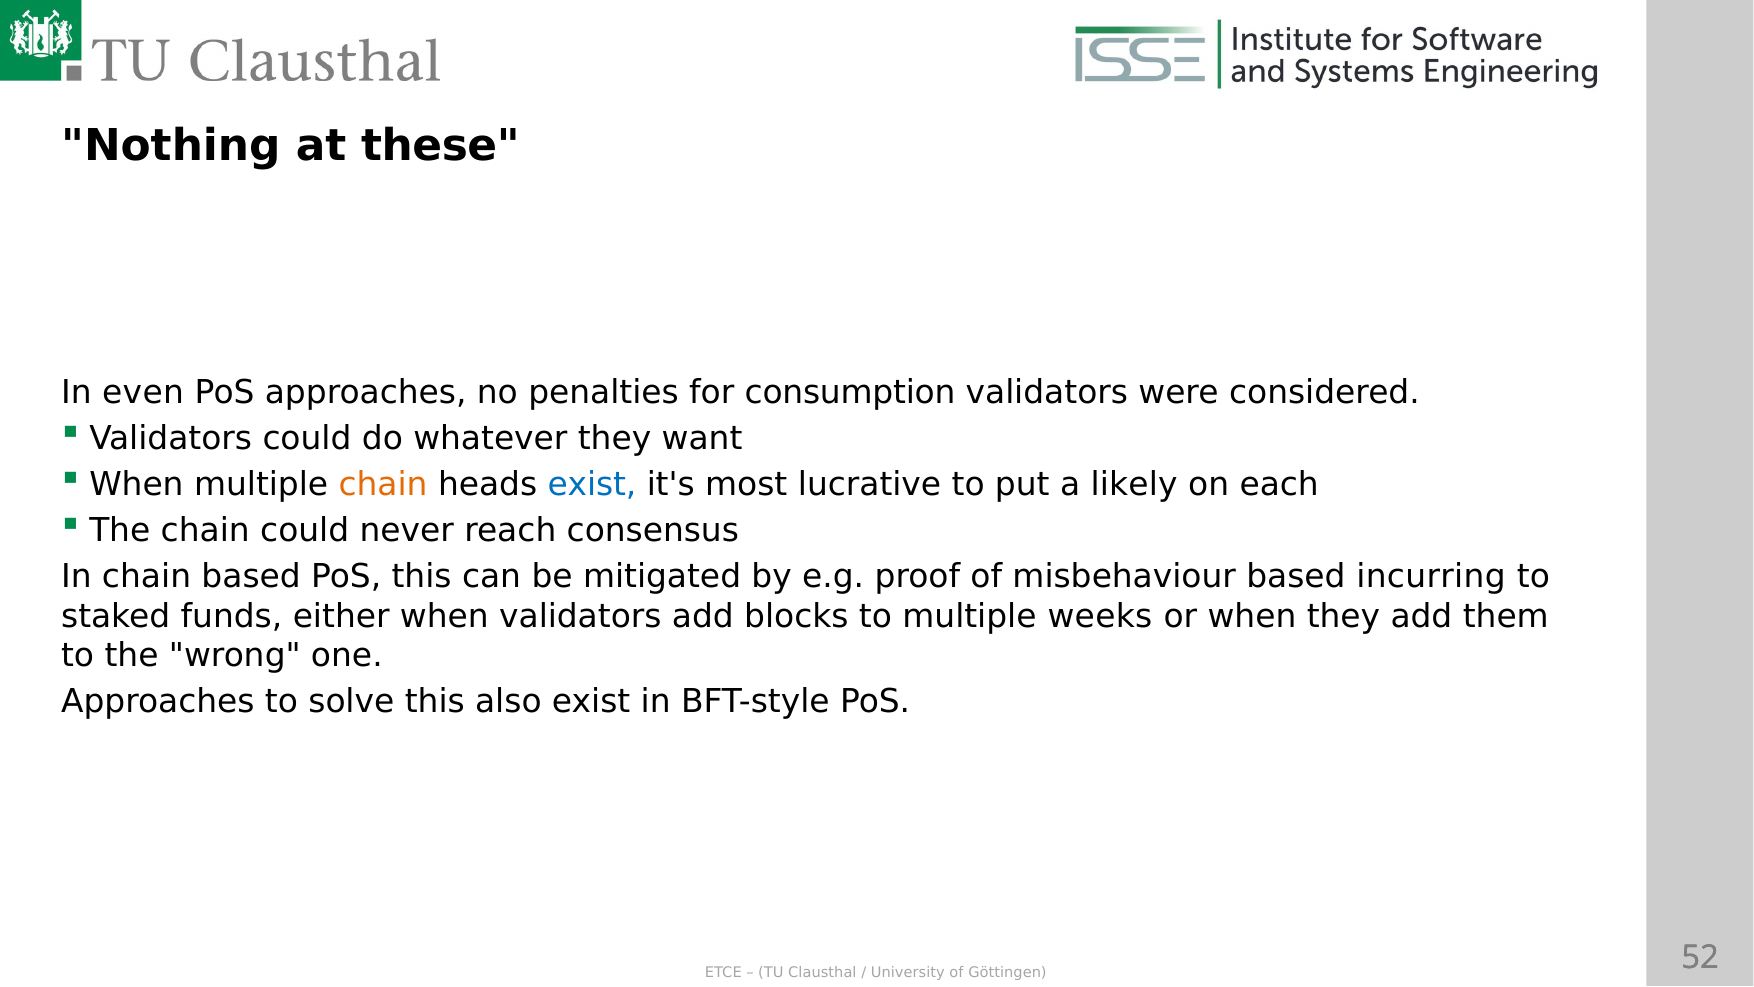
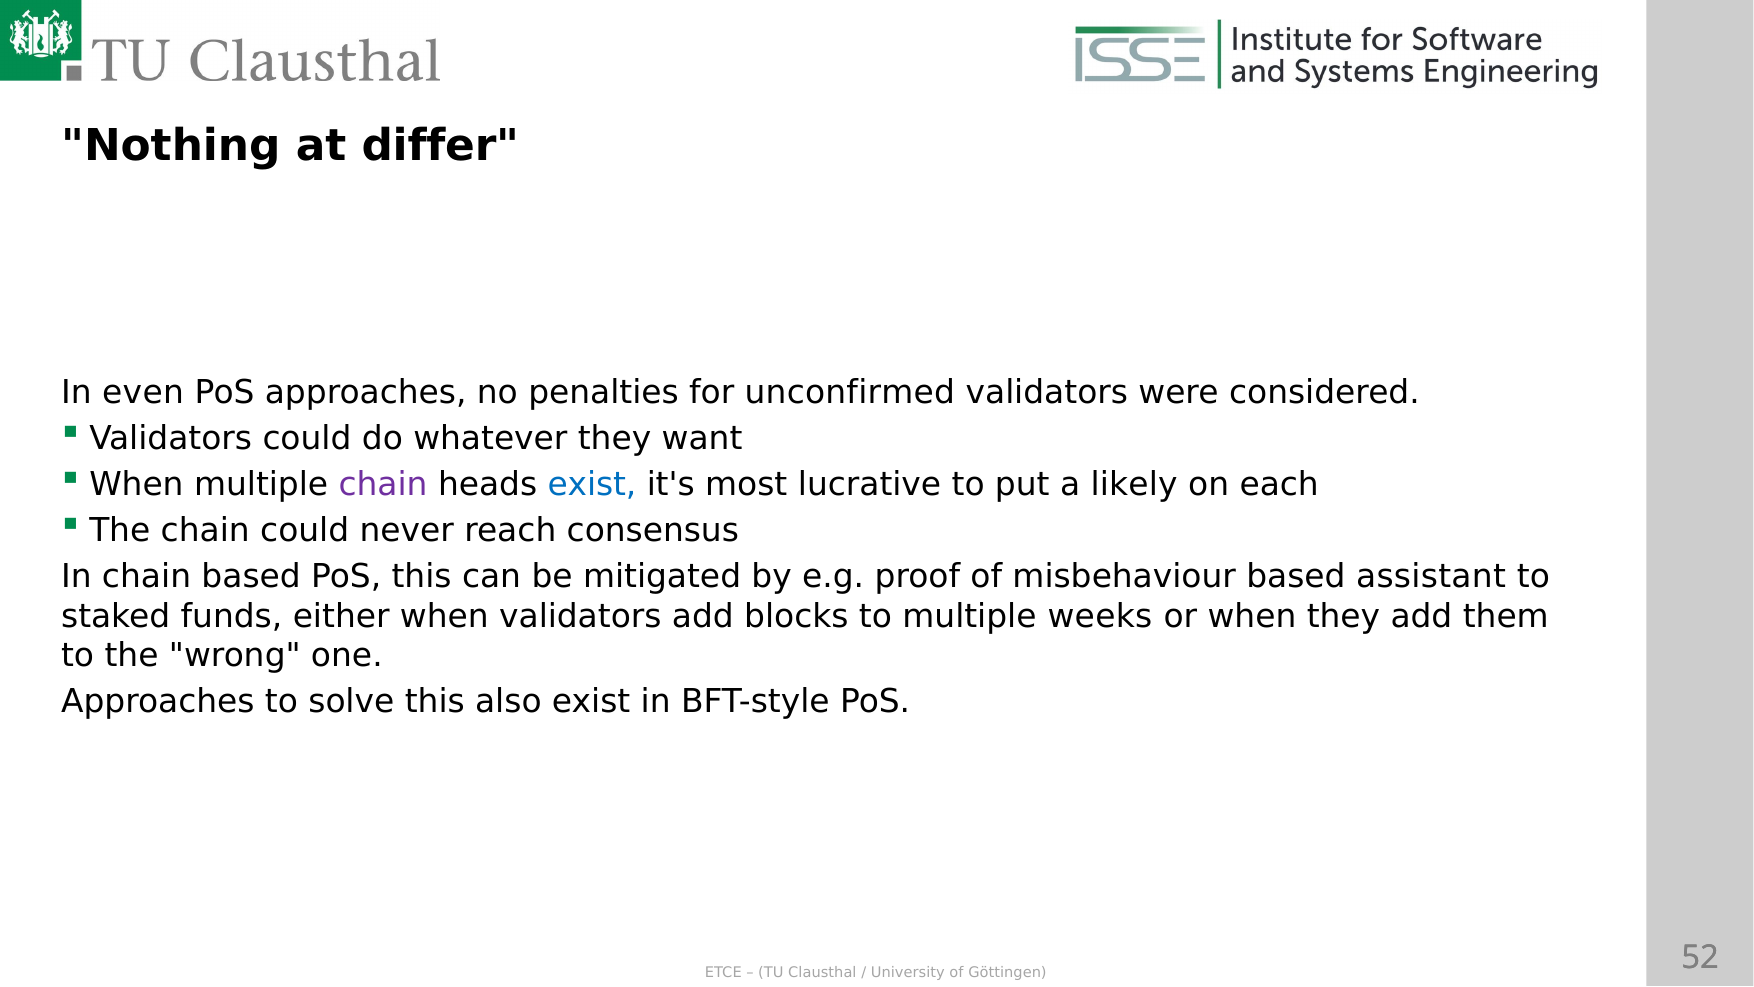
these: these -> differ (440, 146)
consumption: consumption -> unconfirmed (850, 392)
chain colour: orange -> purple (383, 484)
incurring: incurring -> assistant (1431, 577)
